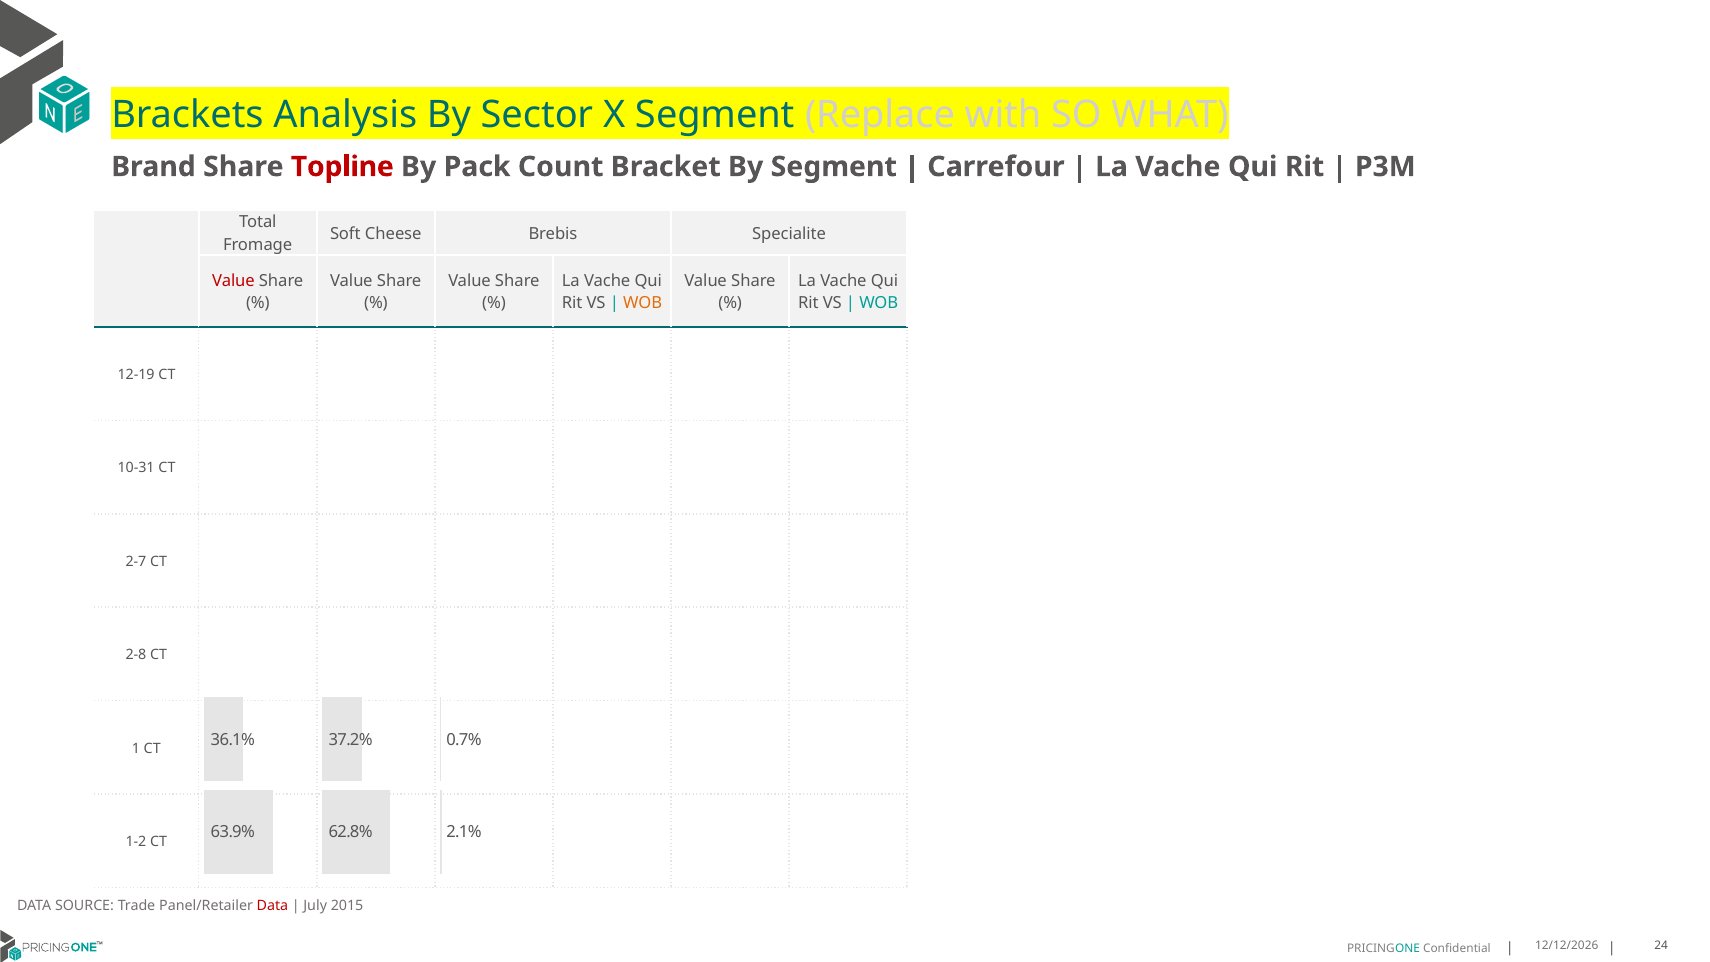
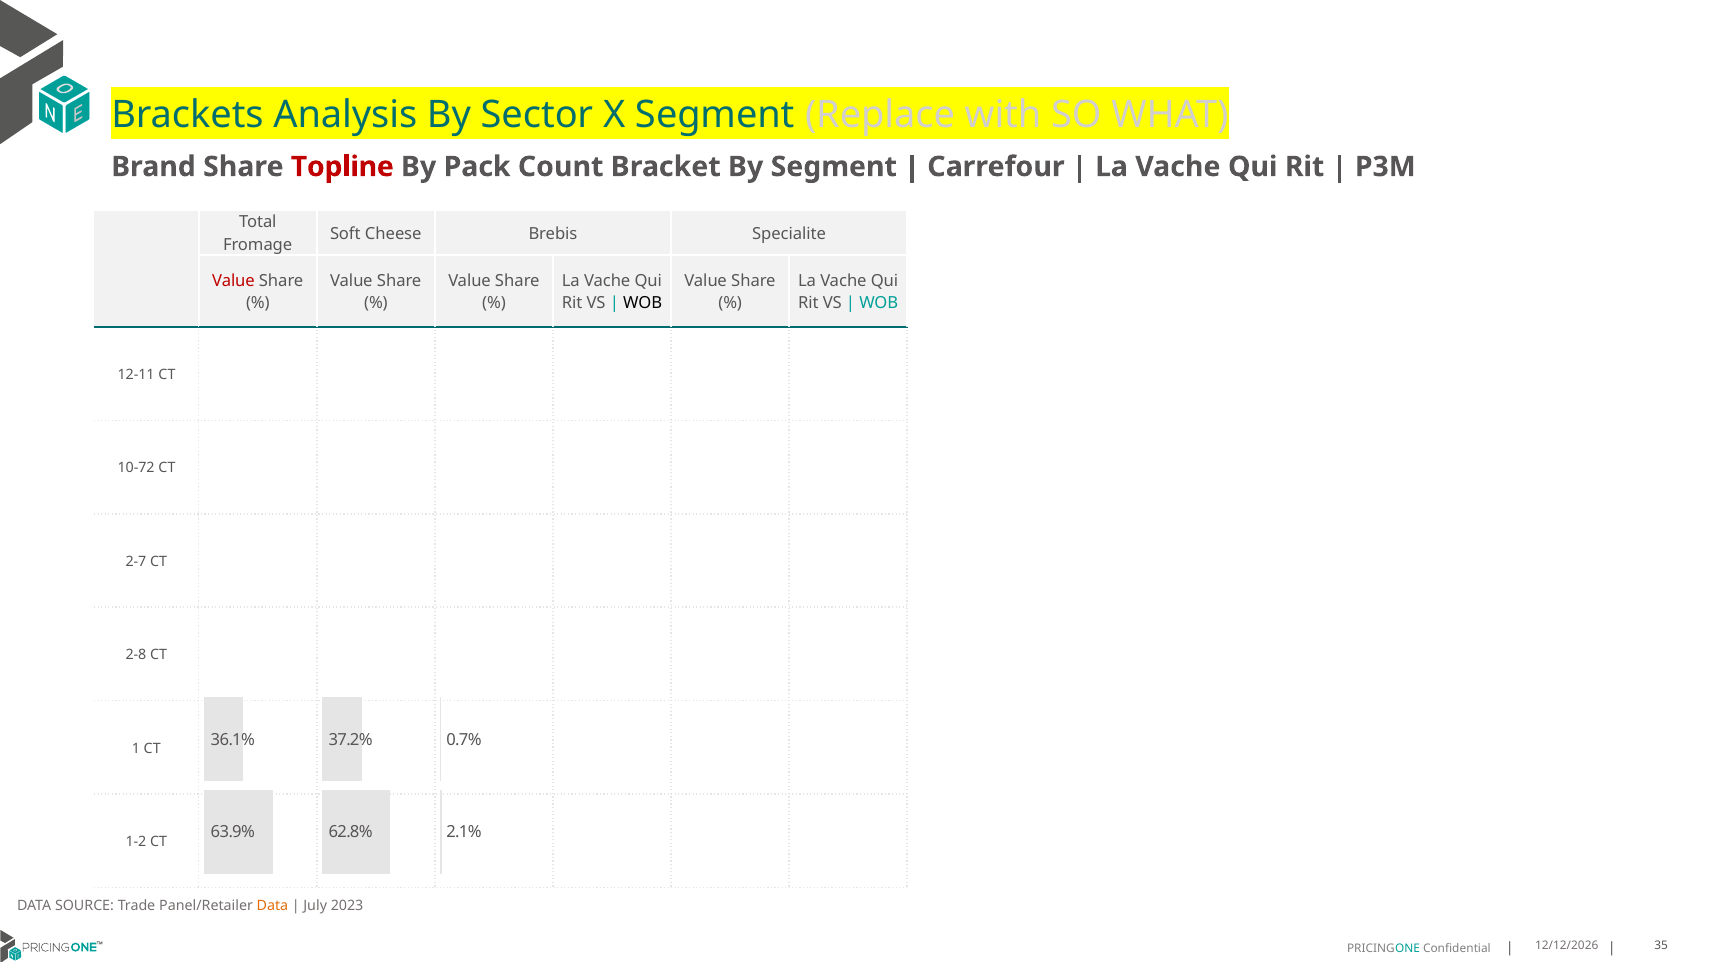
WOB colour: orange -> black (643, 303)
12-19: 12-19 -> 12-11 (136, 375)
10-31: 10-31 -> 10-72 (136, 468)
Data colour: red -> orange (272, 906)
2015: 2015 -> 2023 (347, 906)
24: 24 -> 35 (1661, 946)
